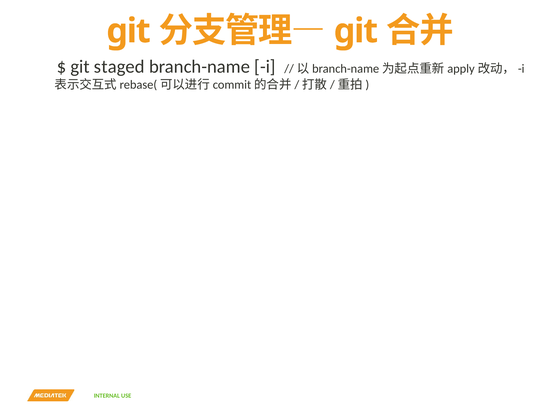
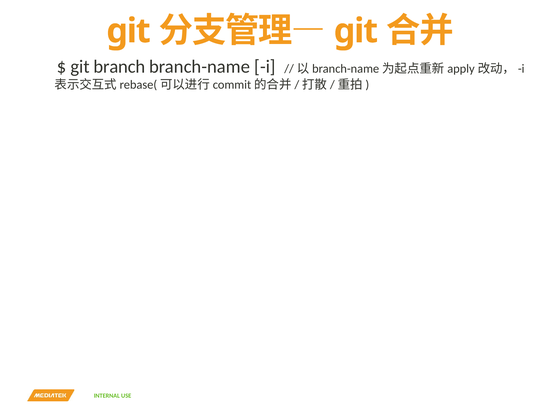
staged: staged -> branch (119, 67)
